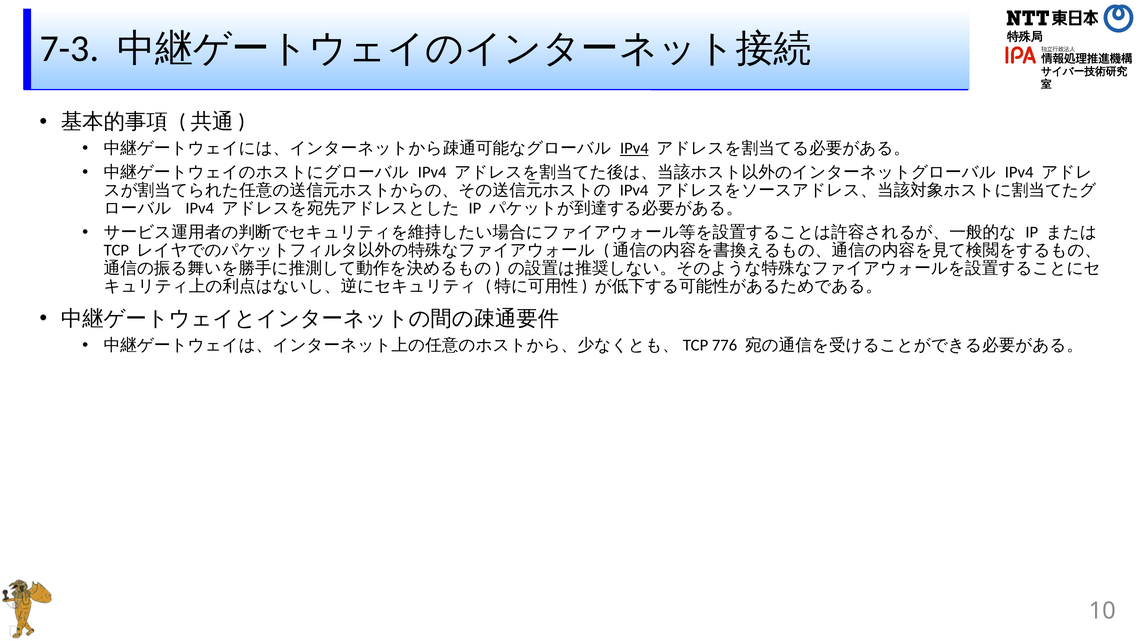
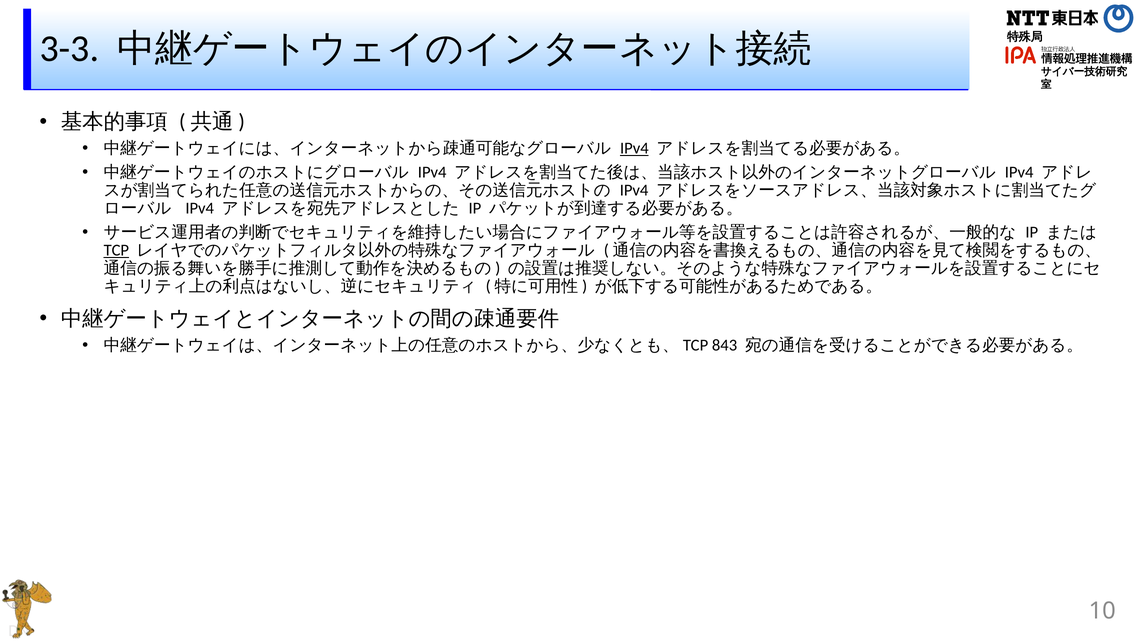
7-3: 7-3 -> 3-3 (69, 49)
TCP underline: none -> present (116, 250)
776: 776 -> 843 (725, 345)
